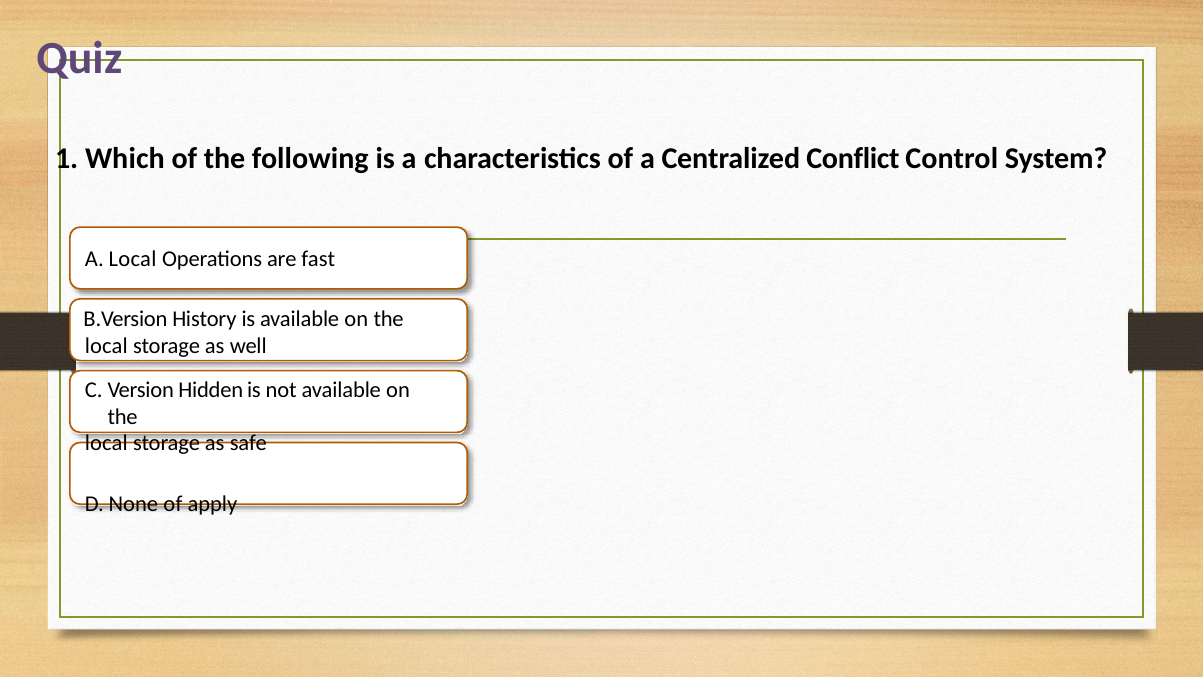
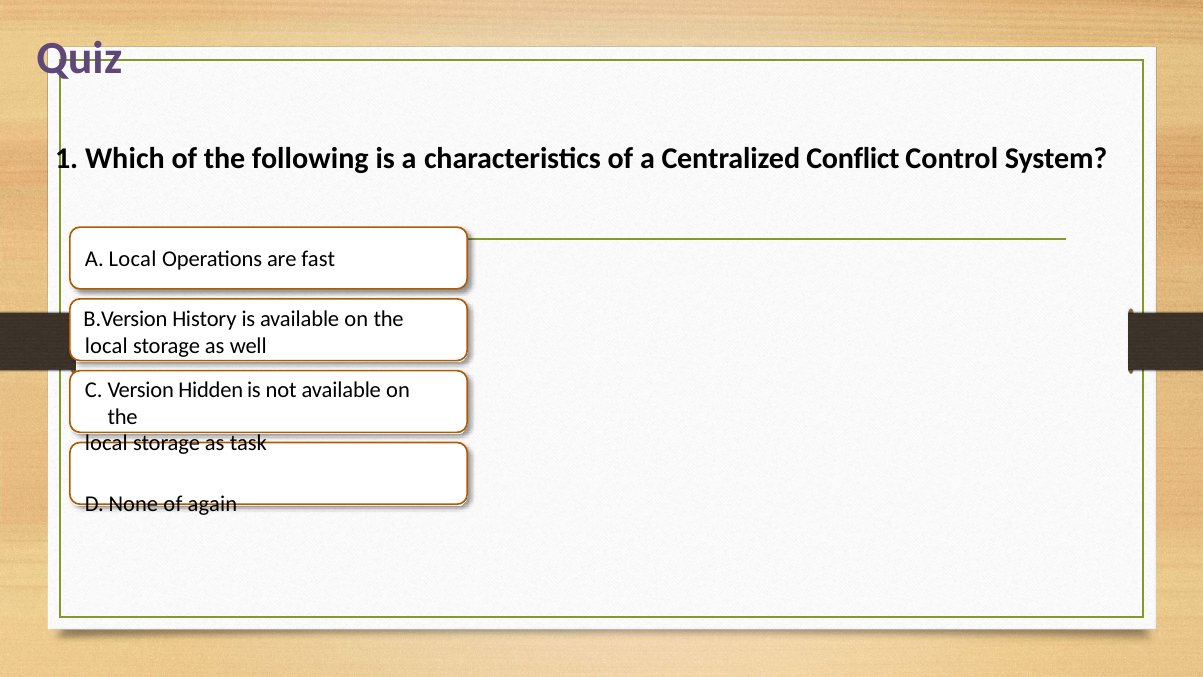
safe: safe -> task (248, 443)
apply: apply -> again (212, 504)
